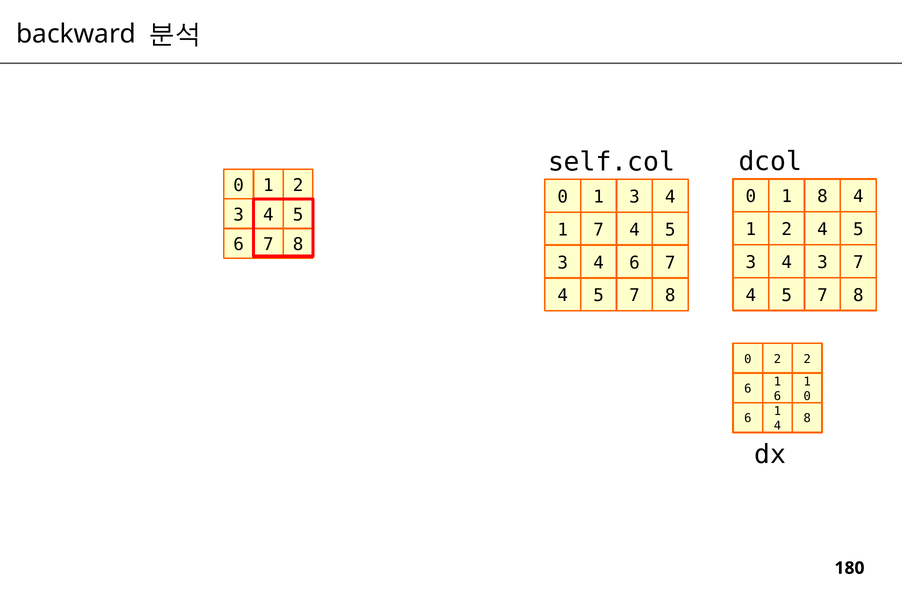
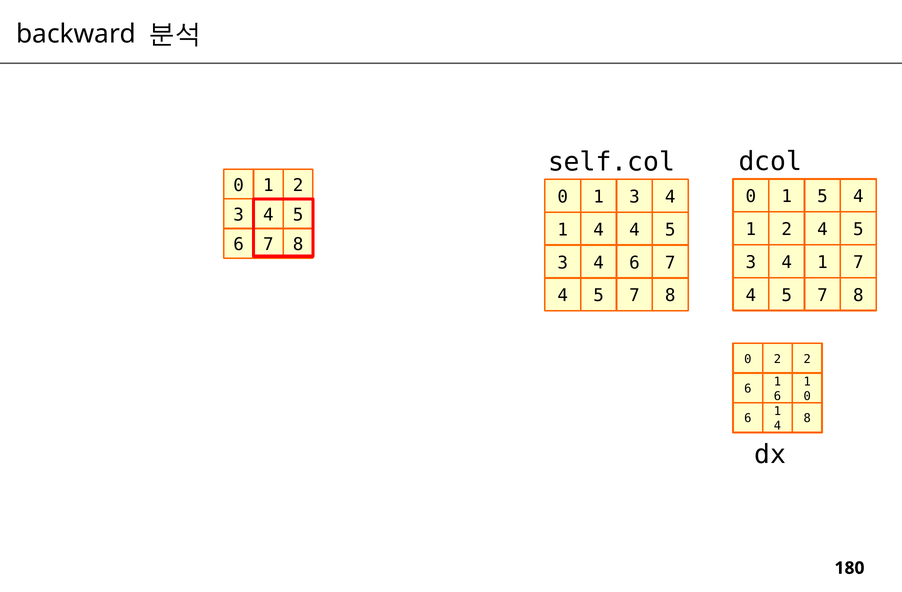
1 8: 8 -> 5 (823, 197)
7: 7 -> 4 (599, 230)
3: 3 -> 1 (823, 263)
